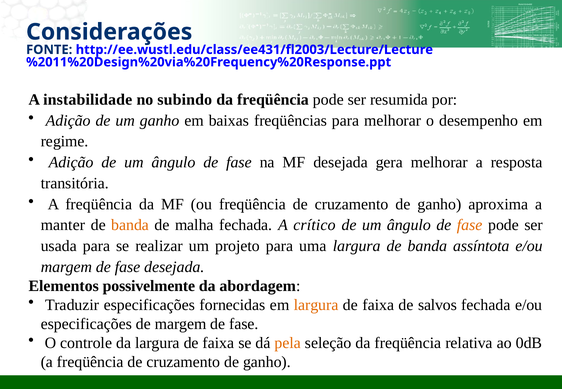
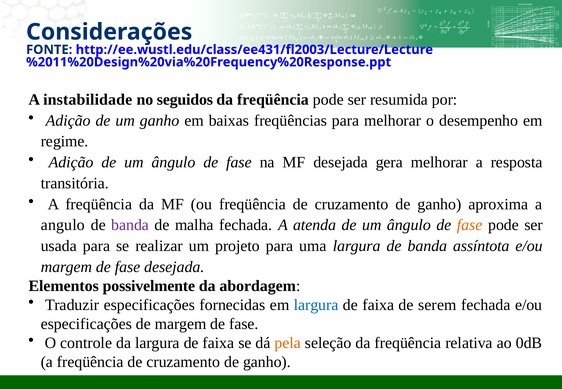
subindo: subindo -> seguidos (185, 100)
manter: manter -> angulo (63, 225)
banda colour: orange -> purple (130, 225)
crítico: crítico -> atenda (315, 225)
largura colour: orange -> blue (316, 305)
salvos: salvos -> serem (437, 305)
